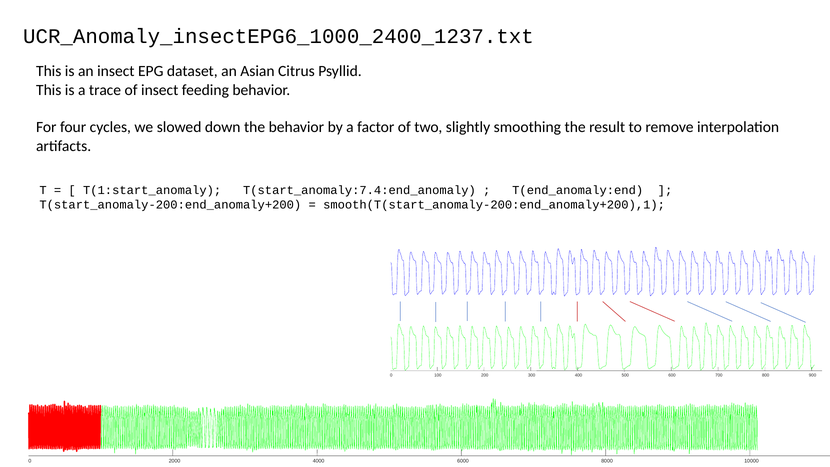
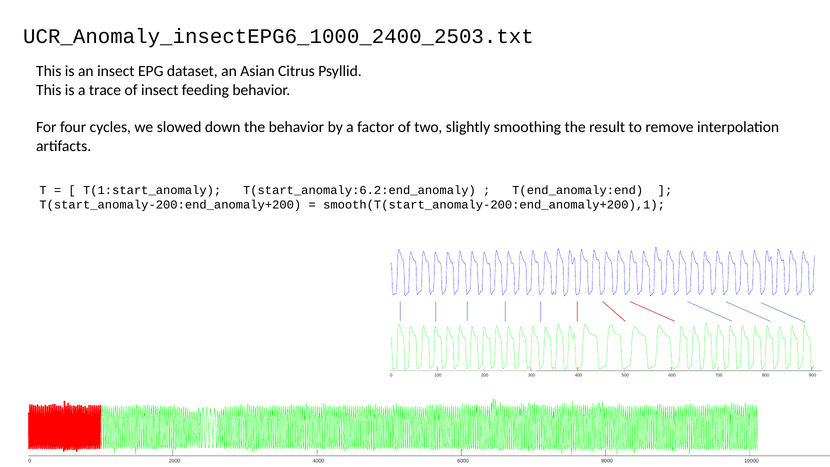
UCR_Anomaly_insectEPG6_1000_2400_1237.txt: UCR_Anomaly_insectEPG6_1000_2400_1237.txt -> UCR_Anomaly_insectEPG6_1000_2400_2503.txt (278, 36)
T(start_anomaly:7.4:end_anomaly: T(start_anomaly:7.4:end_anomaly -> T(start_anomaly:6.2:end_anomaly (359, 190)
